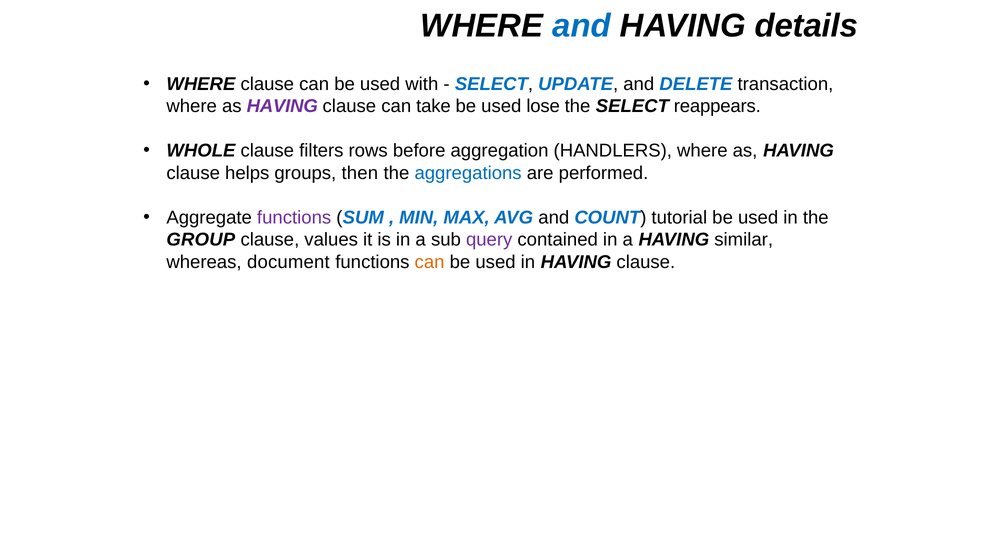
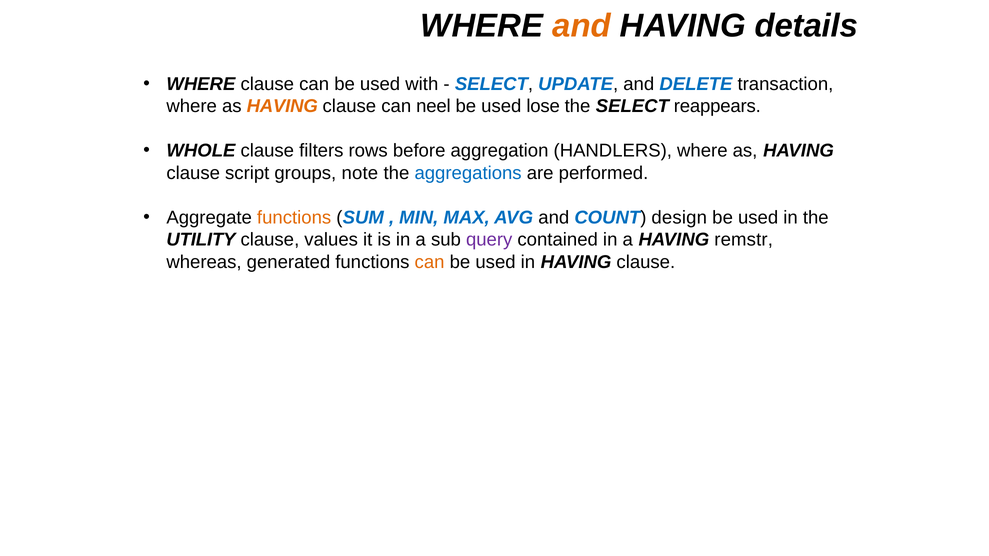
and colour: blue -> orange (582, 26)
HAVING colour: purple -> orange (282, 106)
take: take -> neel (433, 106)
helps: helps -> script (247, 173)
then: then -> note (360, 173)
functions colour: purple -> orange (294, 218)
tutorial: tutorial -> design (679, 218)
GROUP: GROUP -> UTILITY (201, 240)
similar: similar -> remstr (744, 240)
document: document -> generated (288, 262)
